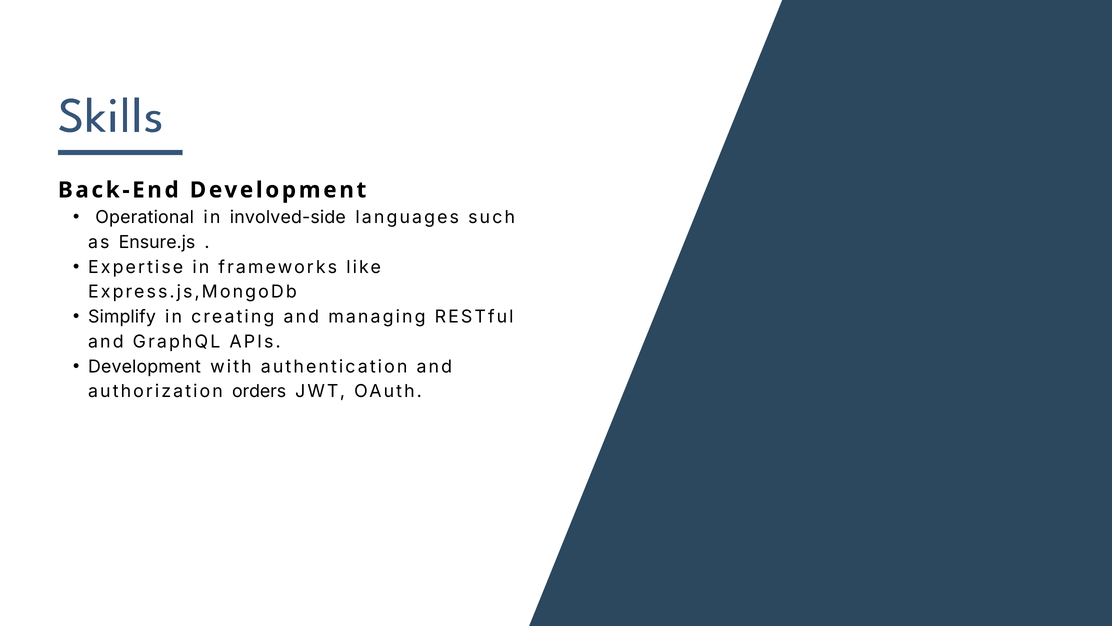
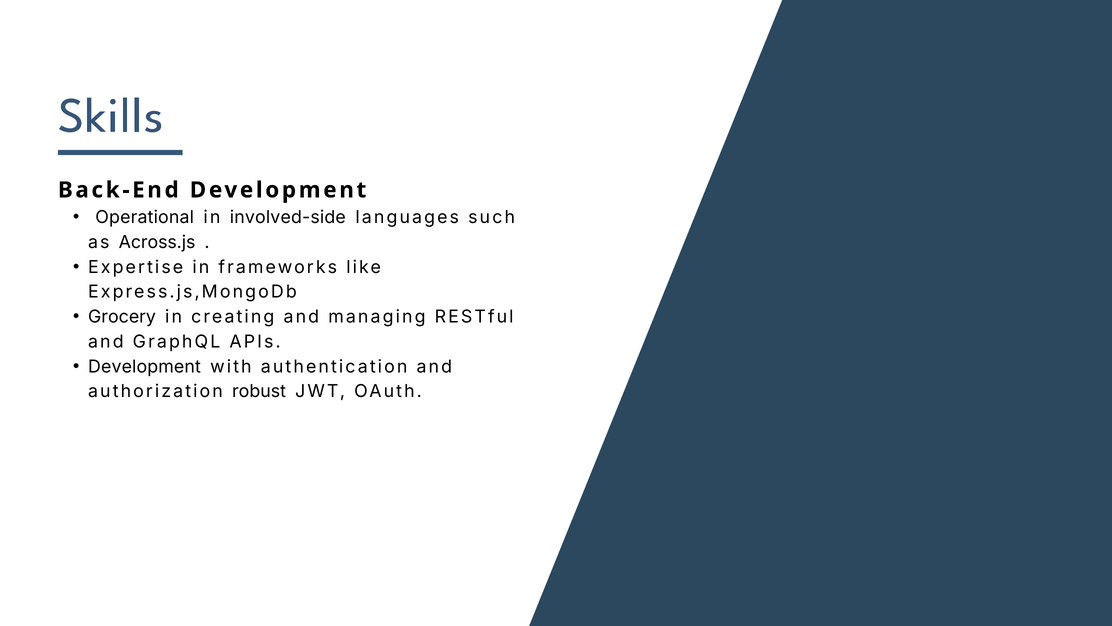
Ensure.js: Ensure.js -> Across.js (157, 242)
Simplify: Simplify -> Grocery (122, 317)
orders: orders -> robust (259, 391)
